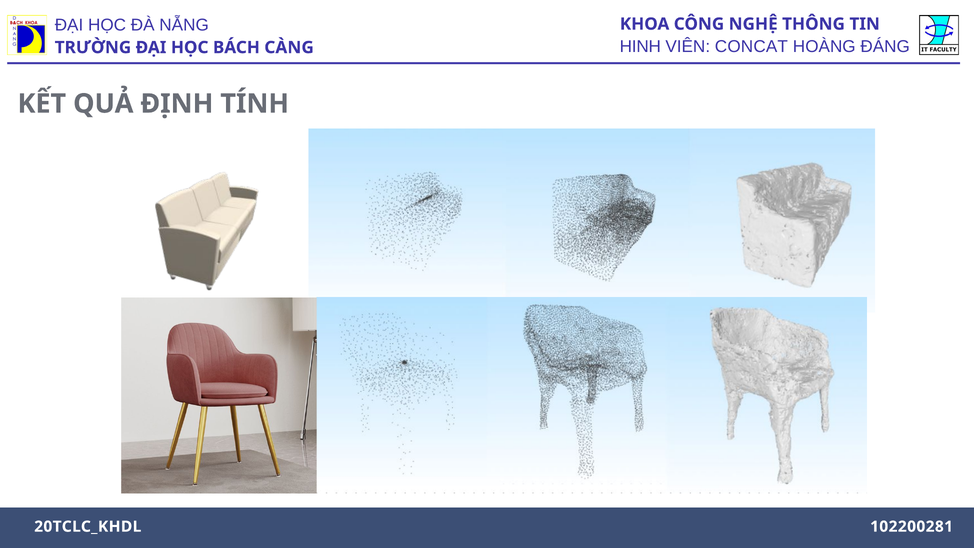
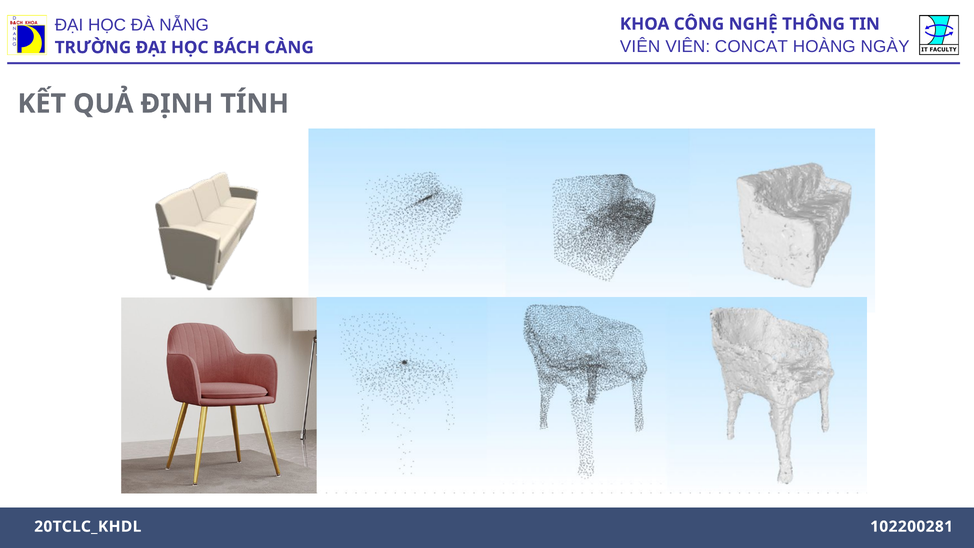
HINH: HINH -> VIÊN (640, 46)
ĐÁNG: ĐÁNG -> NGÀY (885, 46)
